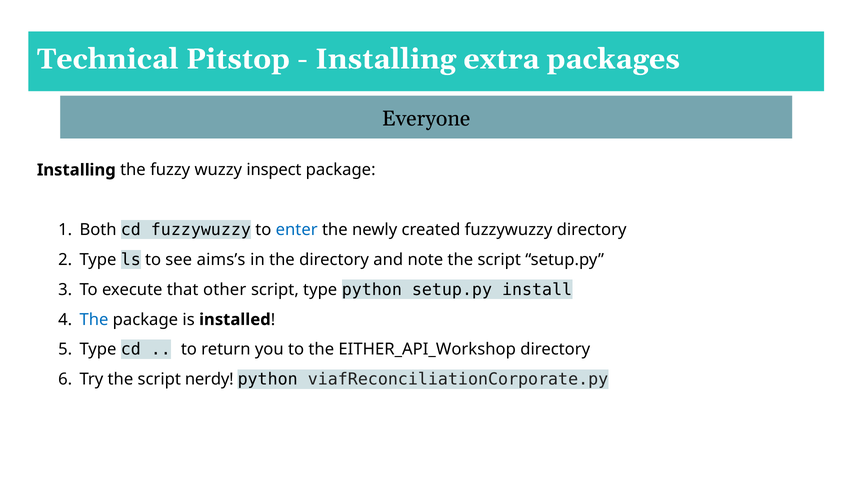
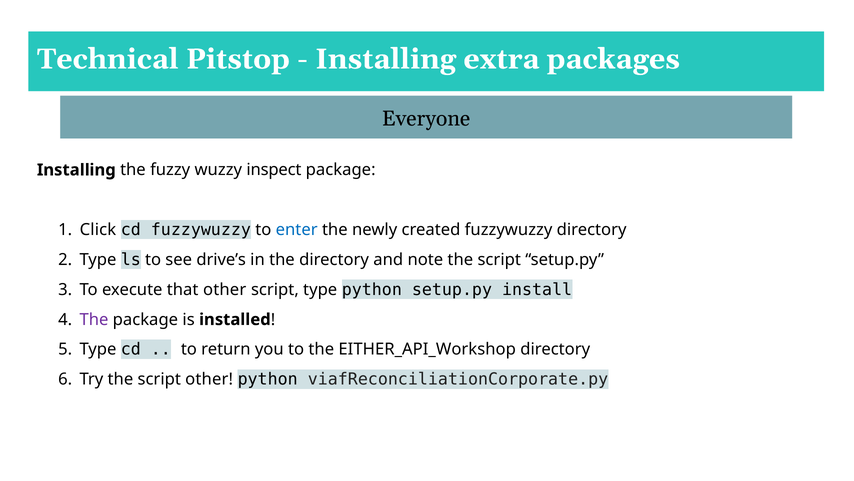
Both: Both -> Click (98, 230)
aims’s: aims’s -> drive’s (221, 259)
The colour: blue -> purple (94, 319)
script nerdy: nerdy -> other (209, 379)
